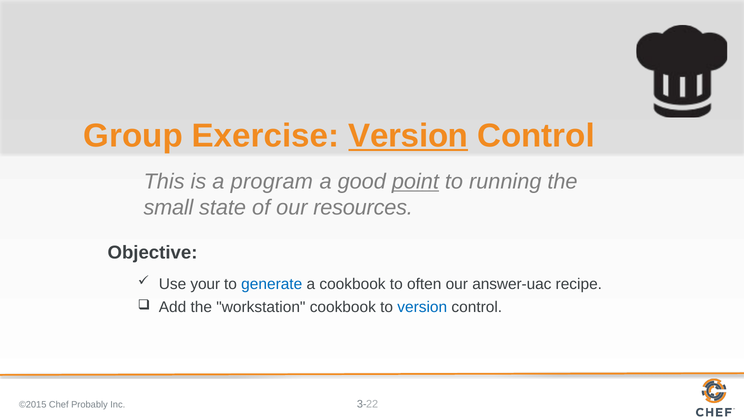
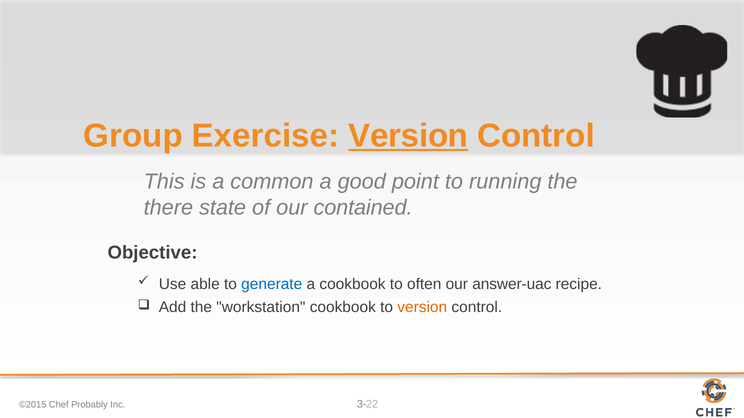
program: program -> common (272, 182)
point underline: present -> none (415, 182)
small: small -> there (168, 208)
resources: resources -> contained (363, 208)
your: your -> able (205, 285)
version colour: blue -> orange (422, 308)
